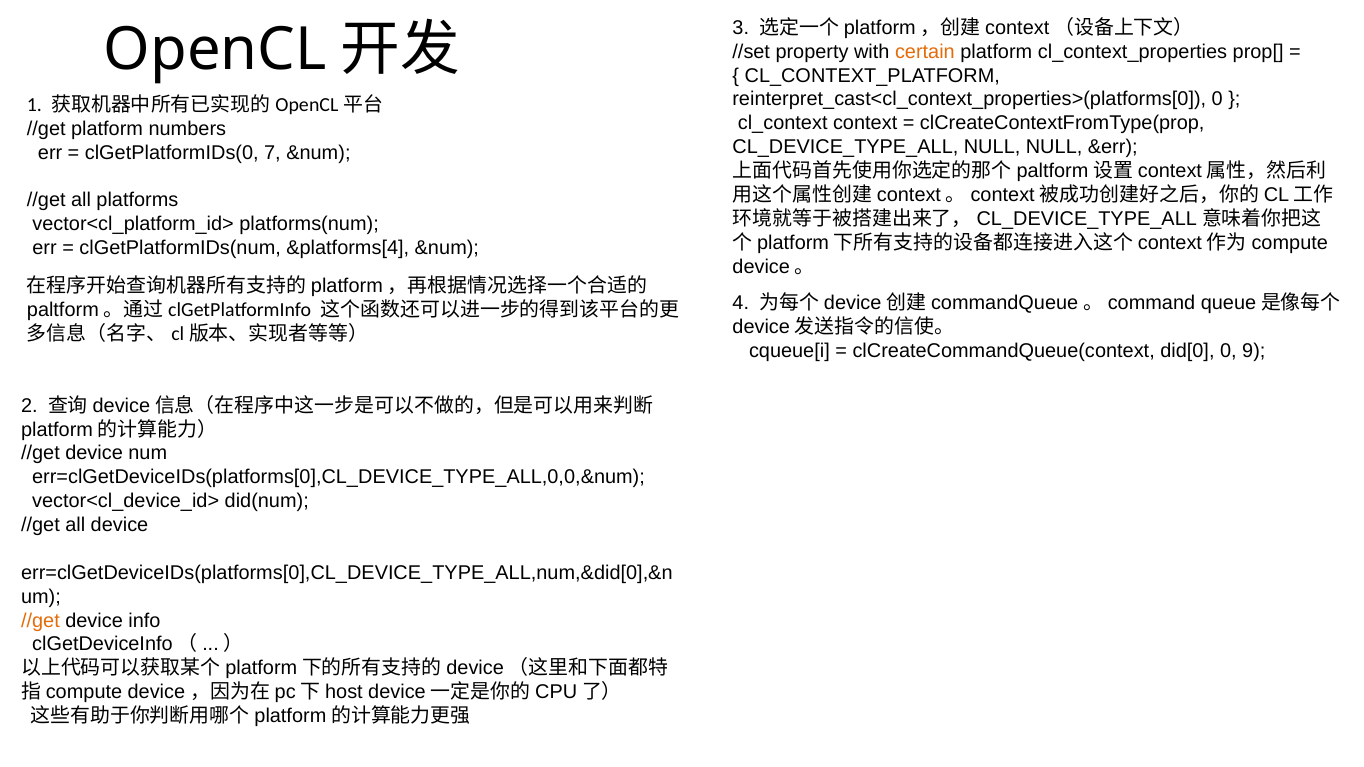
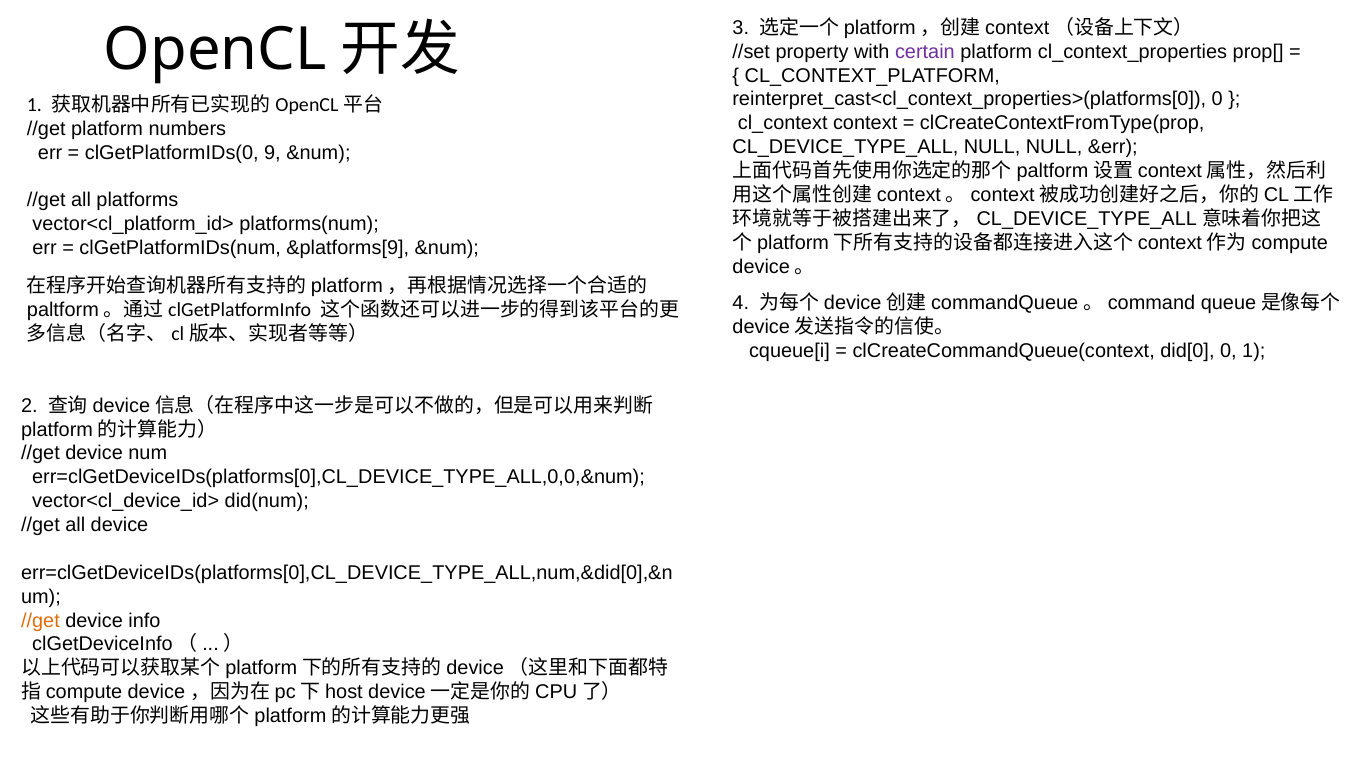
certain colour: orange -> purple (925, 52)
7: 7 -> 9 (272, 153)
&platforms[4: &platforms[4 -> &platforms[9 (348, 248)
0 9: 9 -> 1 (1254, 351)
